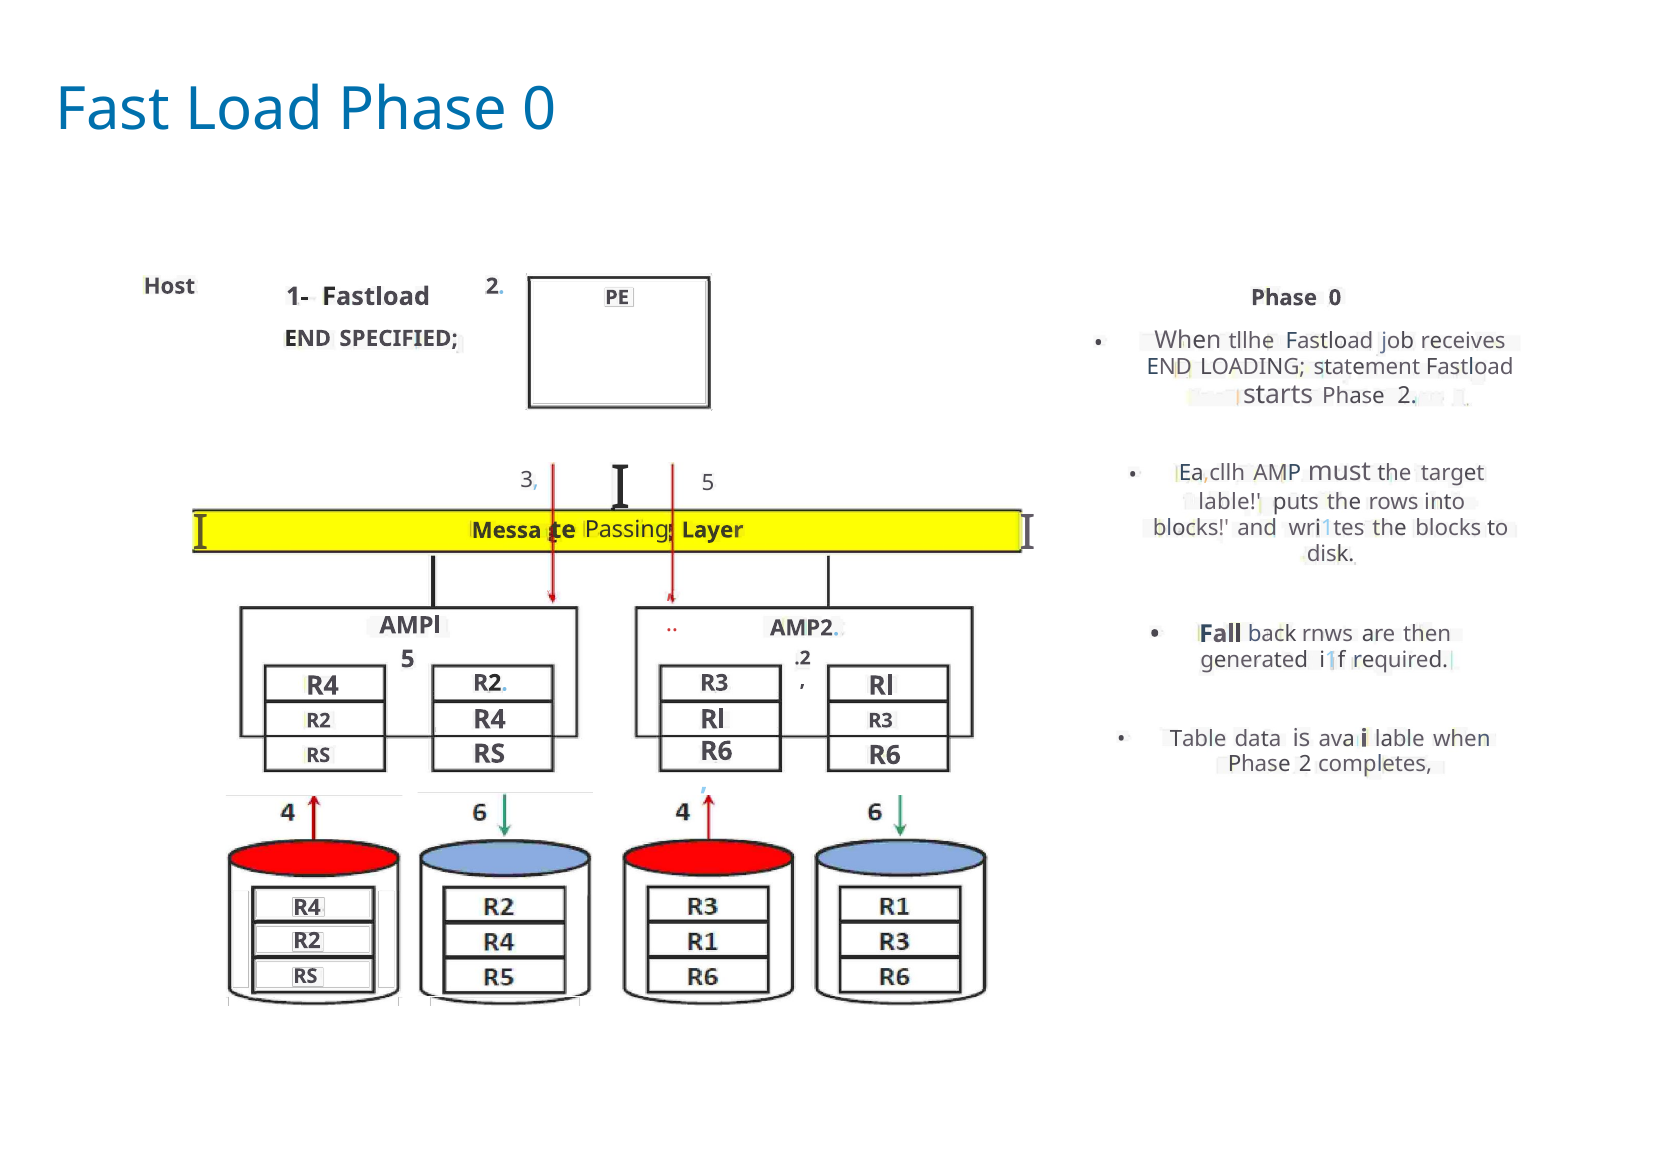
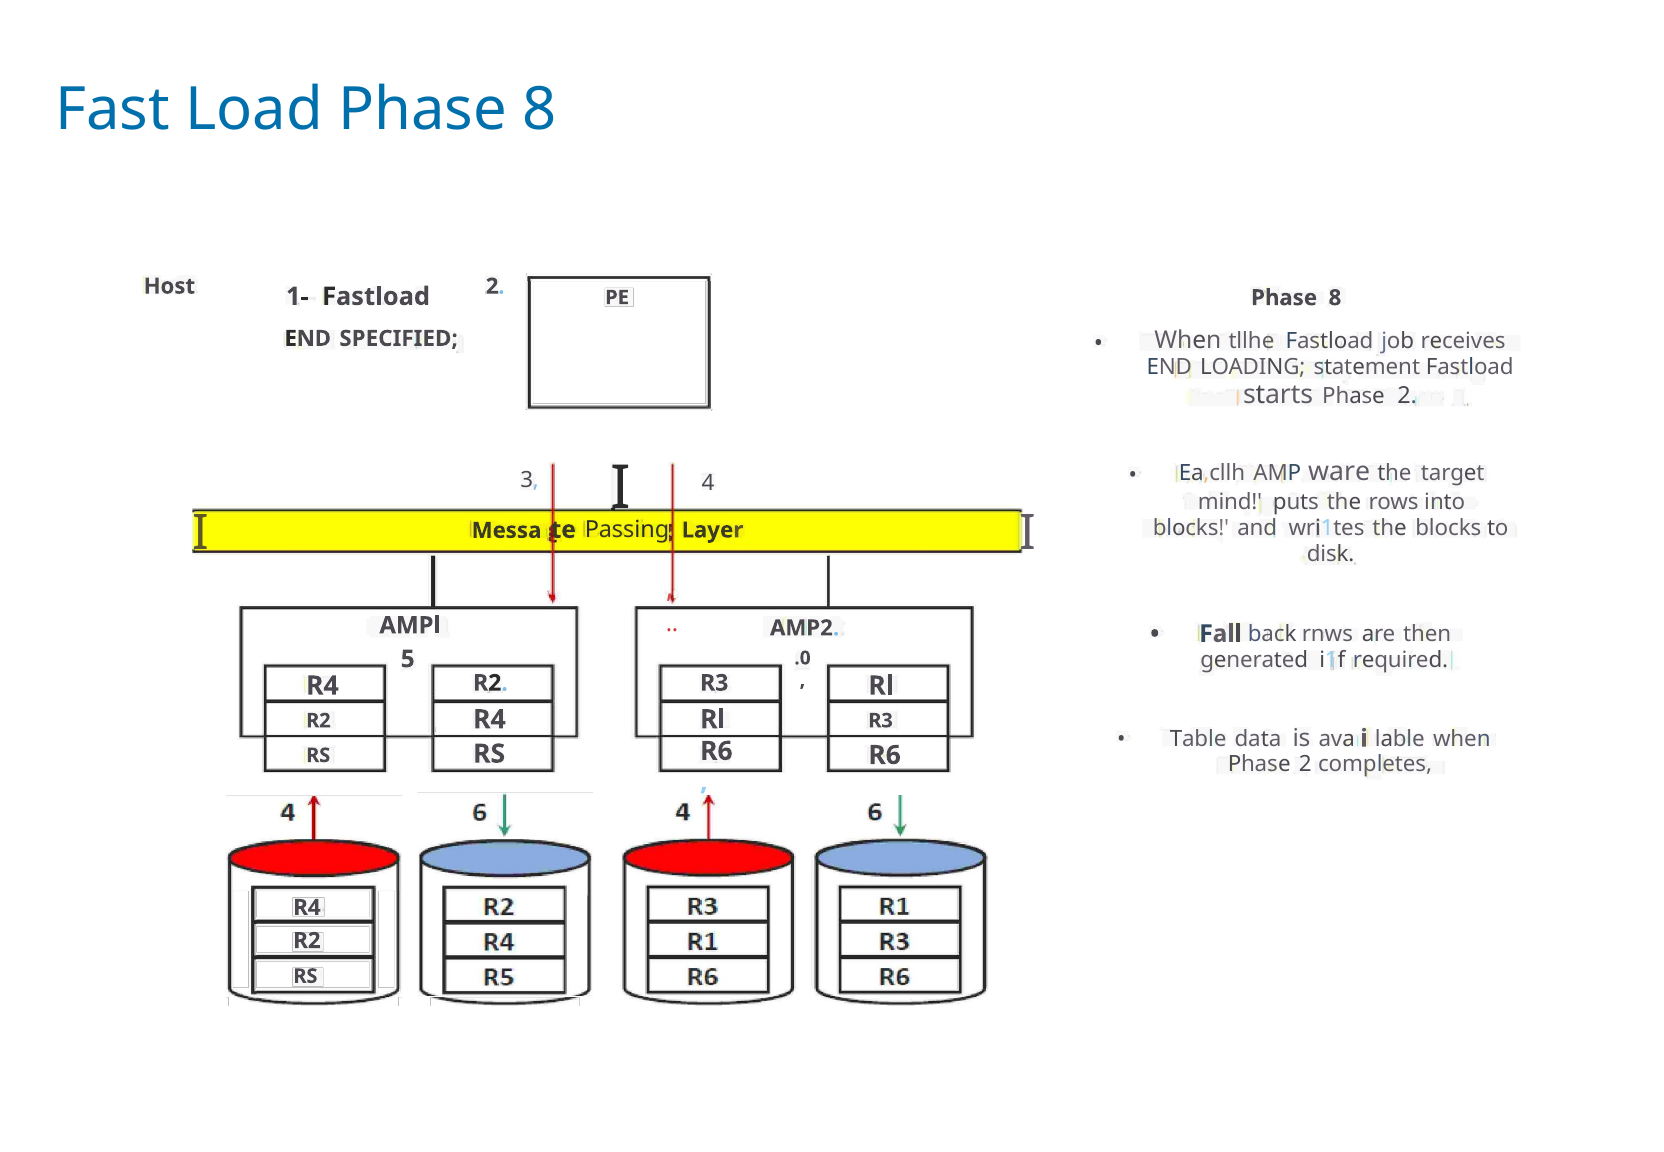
Load Phase 0: 0 -> 8 (539, 109)
0: 0 -> 8 (1335, 298)
must: must -> ware (1339, 472)
3 5: 5 -> 4 (708, 483)
lable: lable -> mind (1230, 502)
.2: .2 -> .0 (802, 658)
